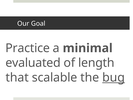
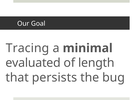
Practice: Practice -> Tracing (27, 48)
scalable: scalable -> persists (54, 77)
bug underline: present -> none (114, 77)
